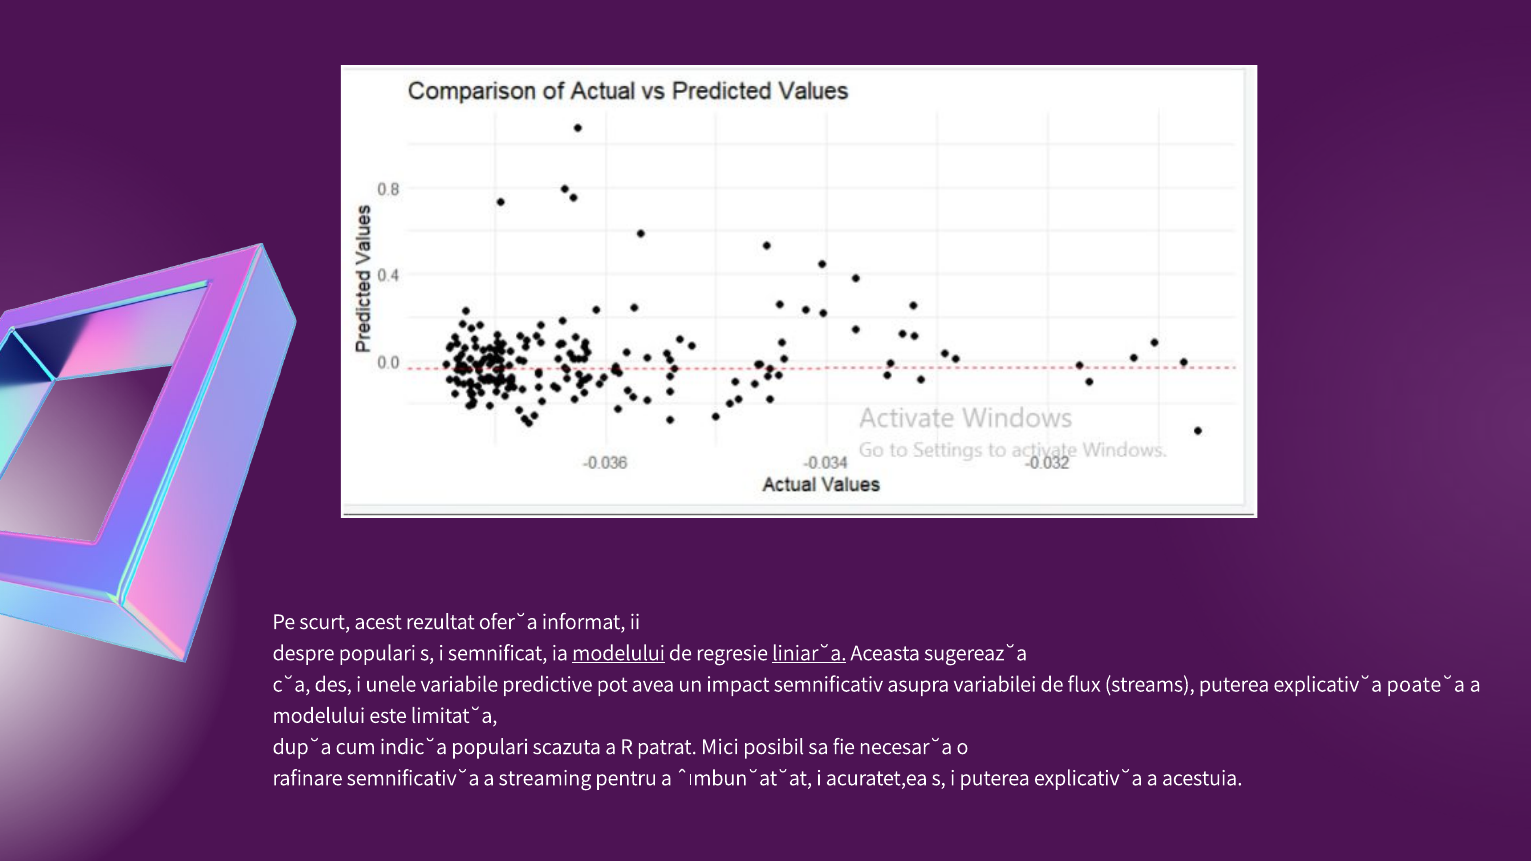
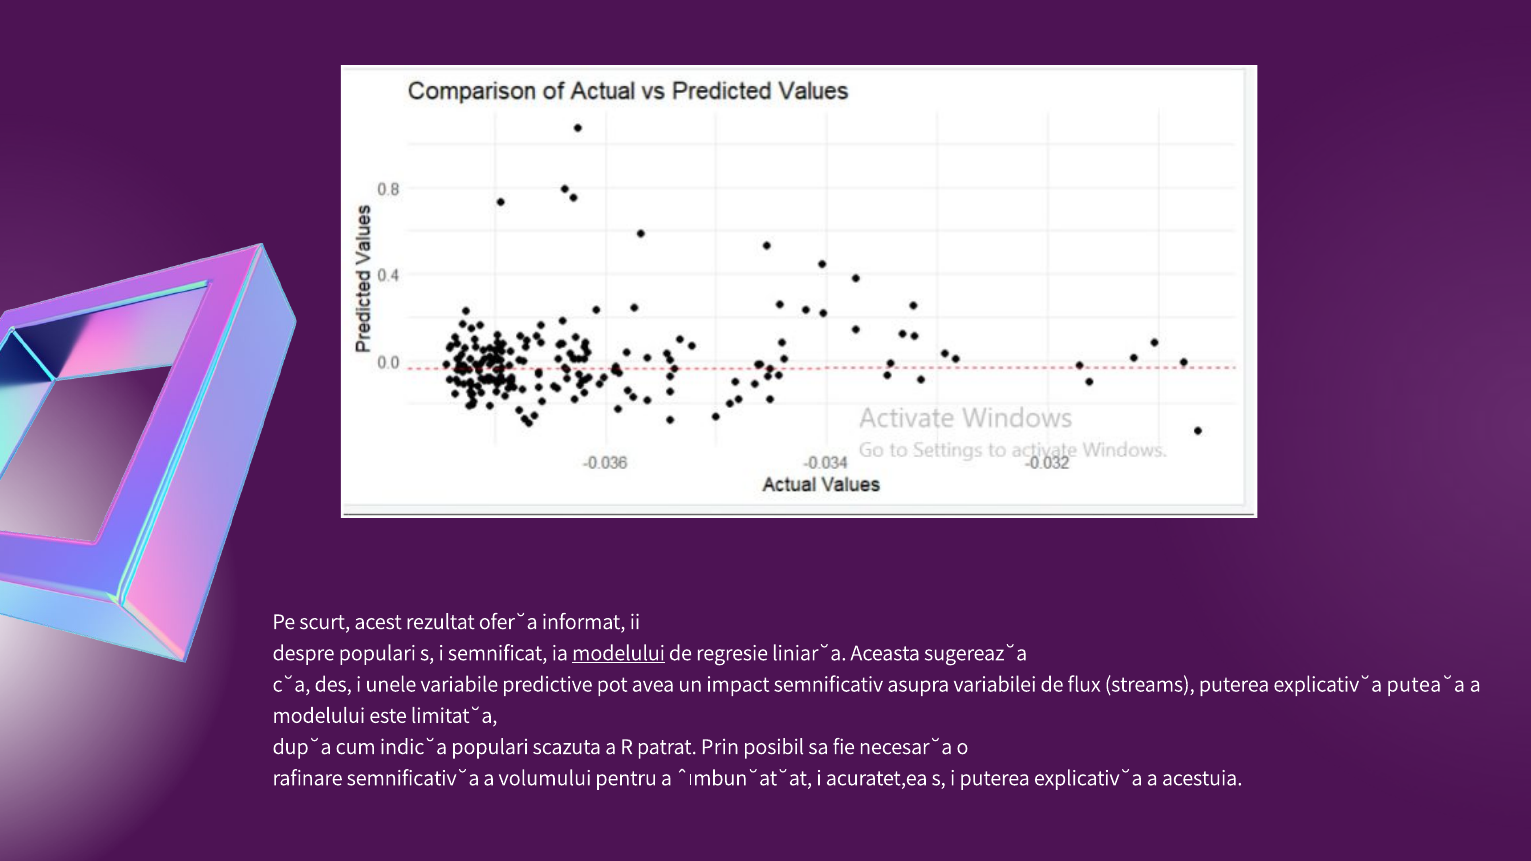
liniar˘a underline: present -> none (809, 653)
poate˘a: poate˘a -> putea˘a (1426, 684)
Mici: Mici -> Prin (720, 747)
streaming: streaming -> volumului (545, 778)
